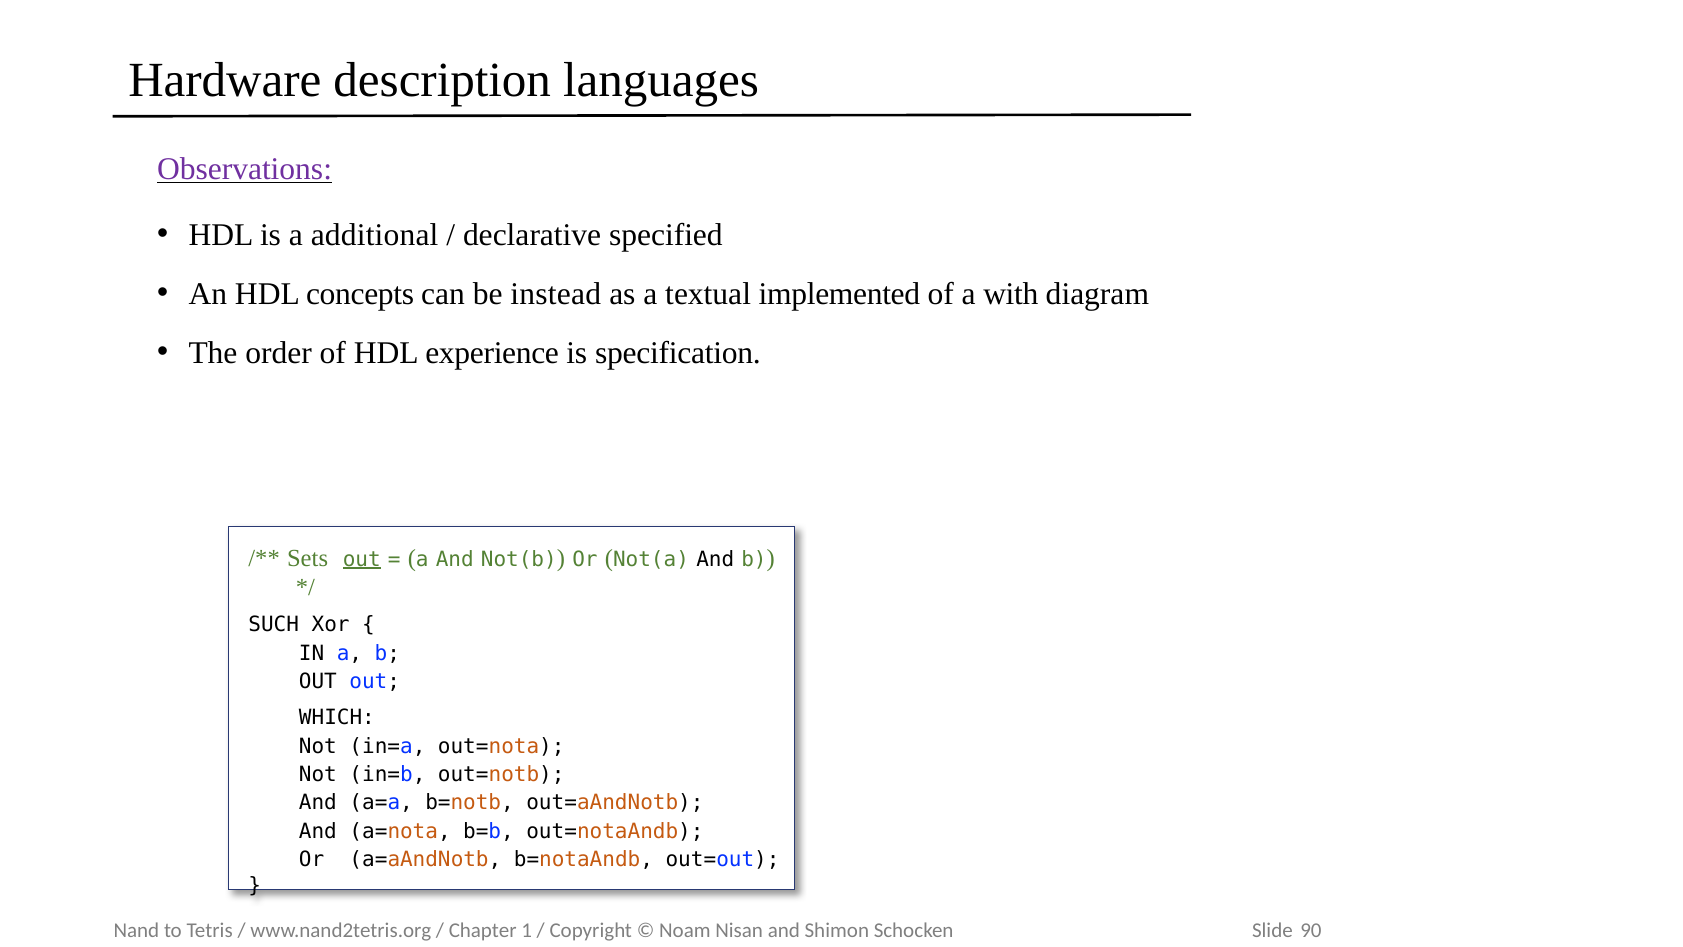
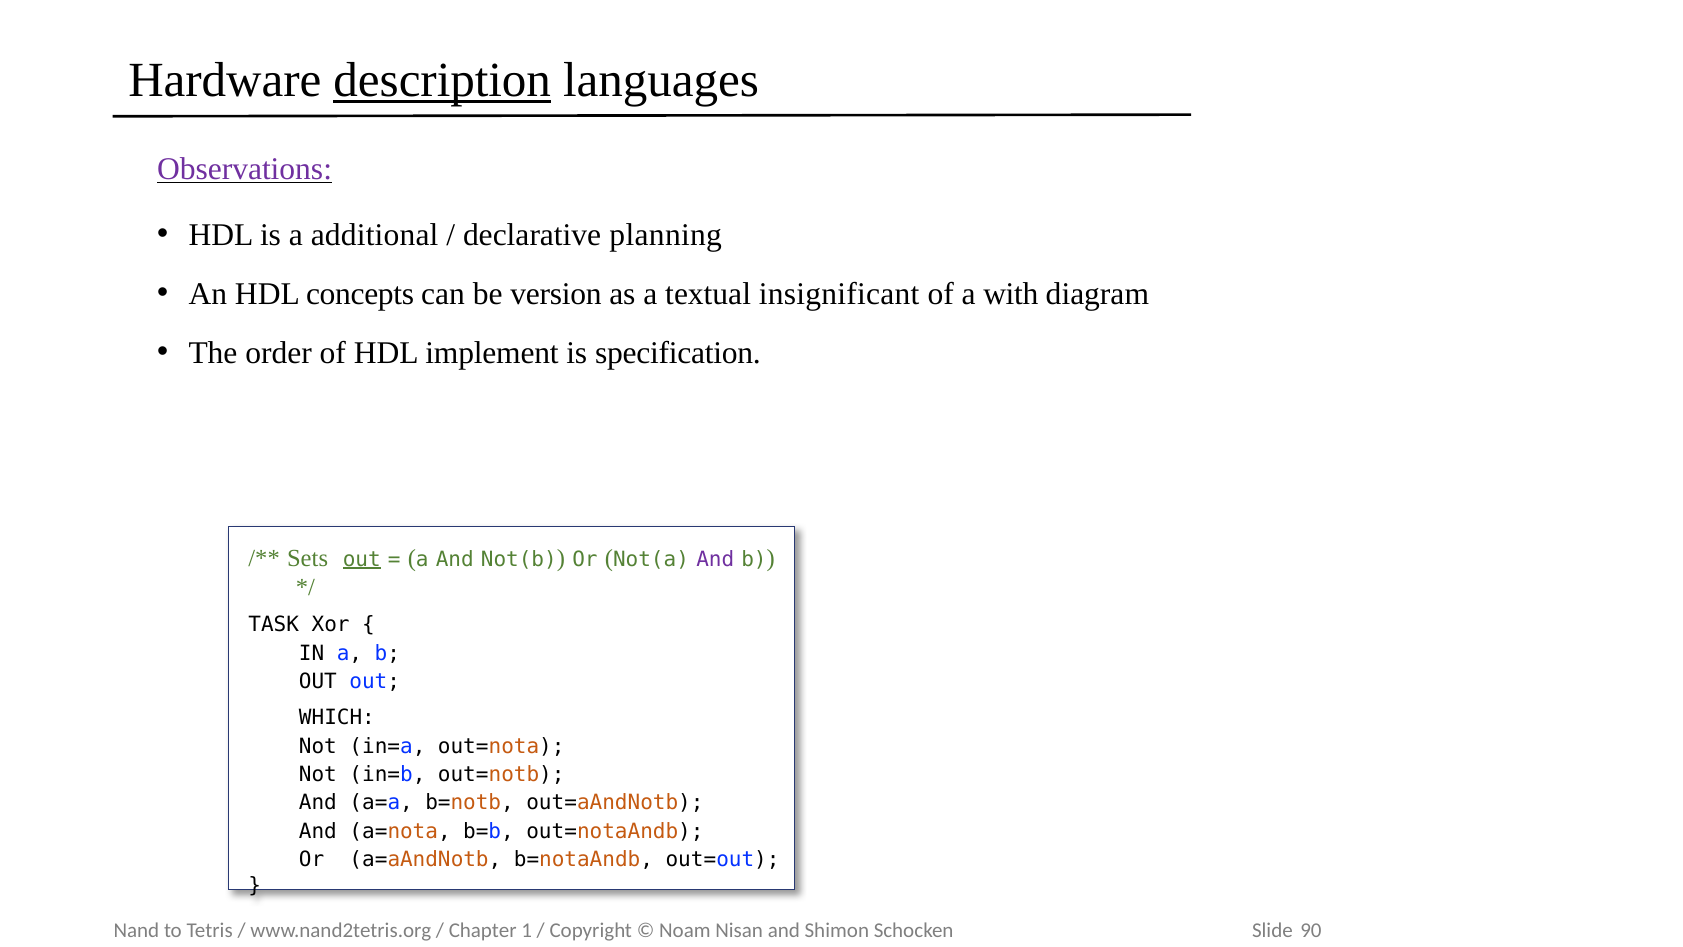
description underline: none -> present (442, 81)
specified: specified -> planning (666, 235)
instead: instead -> version (556, 294)
implemented: implemented -> insignificant (839, 294)
experience: experience -> implement (492, 353)
And colour: black -> purple (715, 559)
SUCH: SUCH -> TASK (274, 625)
